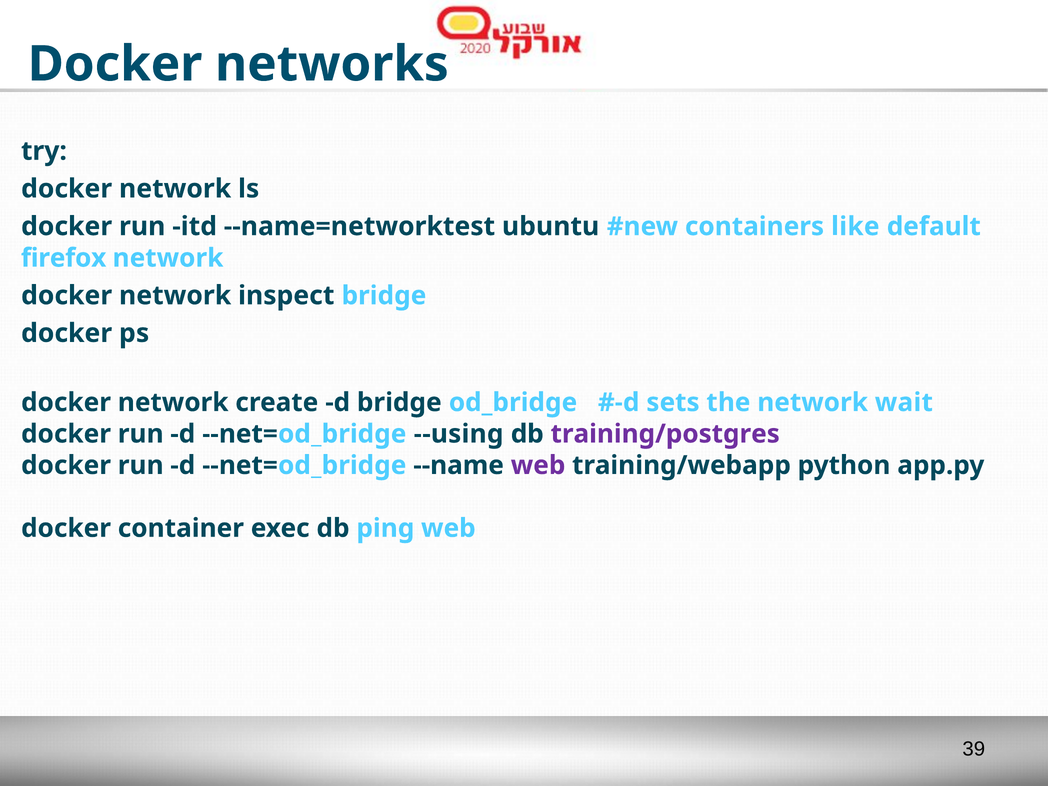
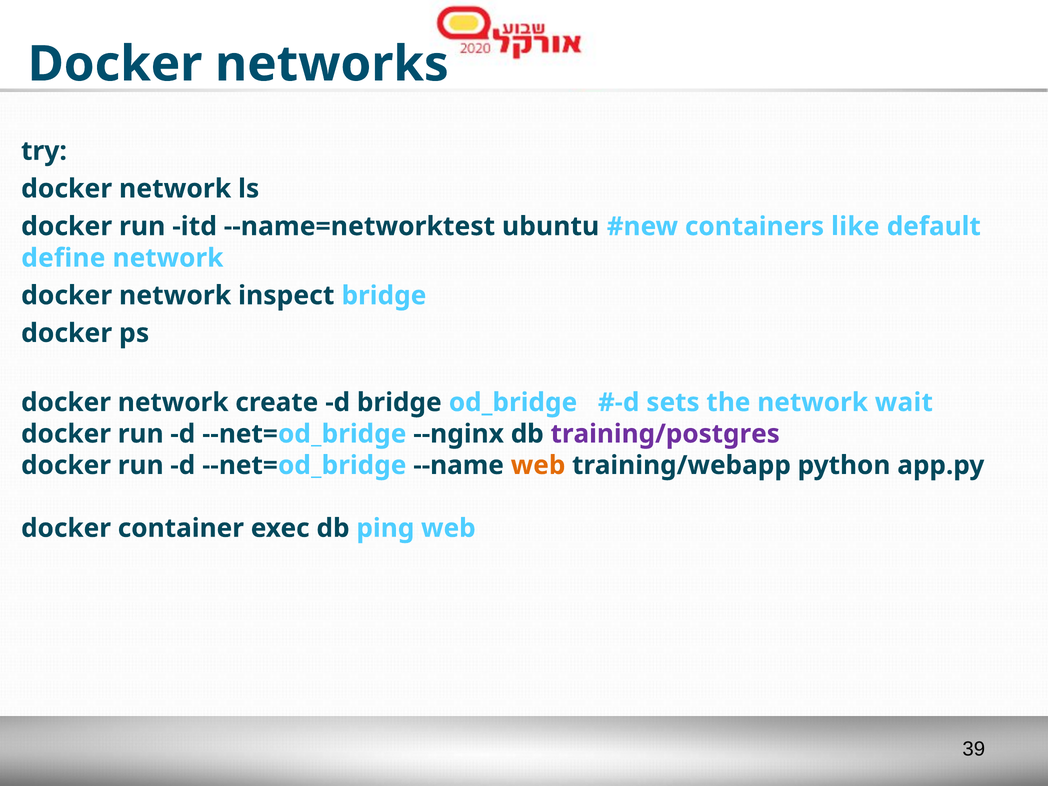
firefox: firefox -> define (63, 258)
--using: --using -> --nginx (459, 434)
web colour: purple -> orange (538, 465)
